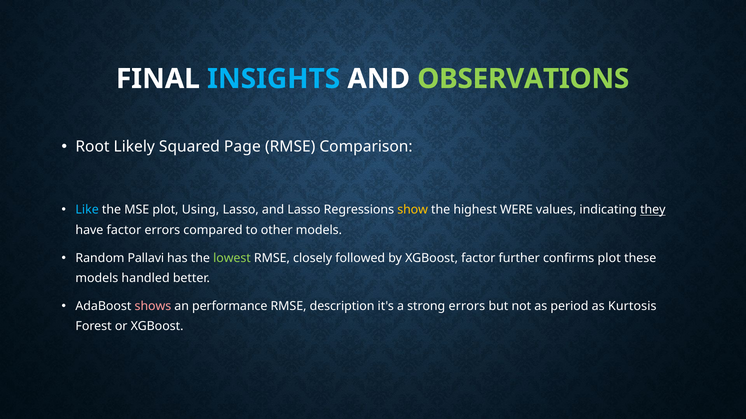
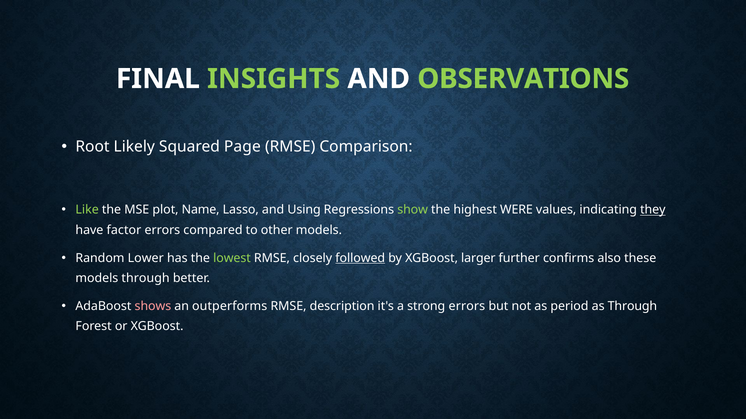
INSIGHTS colour: light blue -> light green (274, 79)
Like colour: light blue -> light green (87, 210)
Using: Using -> Name (201, 210)
and Lasso: Lasso -> Using (304, 210)
show colour: yellow -> light green (413, 210)
Pallavi: Pallavi -> Lower (146, 258)
followed underline: none -> present (360, 258)
XGBoost factor: factor -> larger (478, 258)
confirms plot: plot -> also (609, 258)
models handled: handled -> through (146, 279)
performance: performance -> outperforms (230, 307)
as Kurtosis: Kurtosis -> Through (632, 307)
